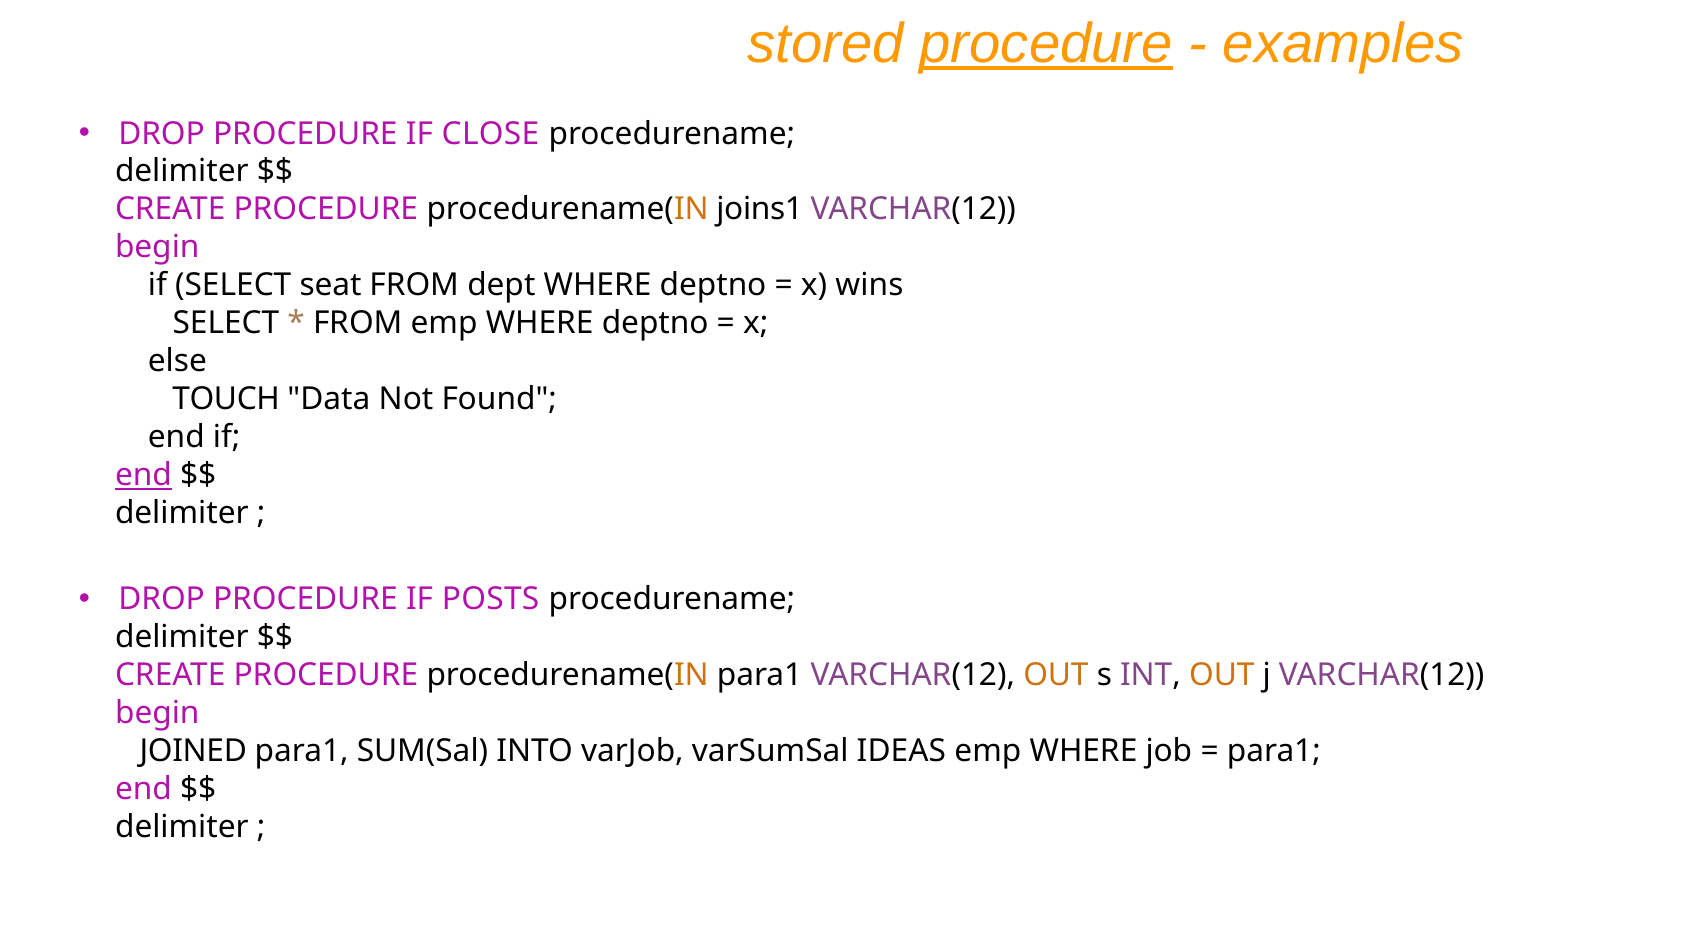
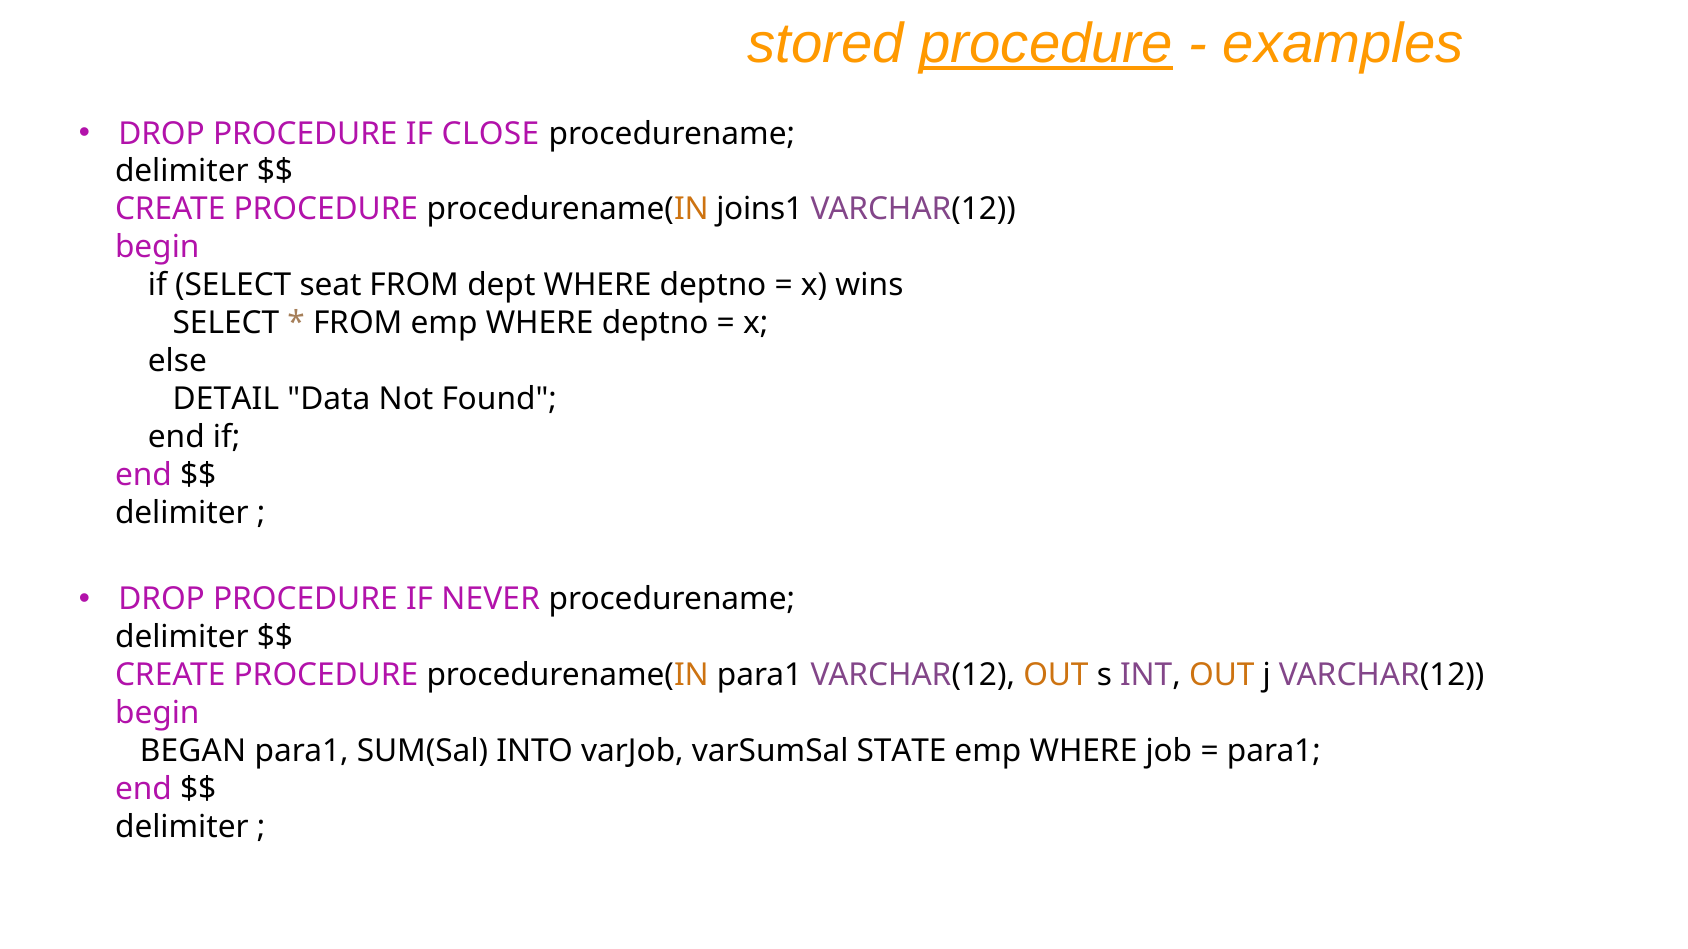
TOUCH: TOUCH -> DETAIL (226, 400)
end underline: present -> none (143, 475)
POSTS: POSTS -> NEVER (491, 600)
JOINED: JOINED -> BEGAN (193, 752)
IDEAS: IDEAS -> STATE (902, 752)
